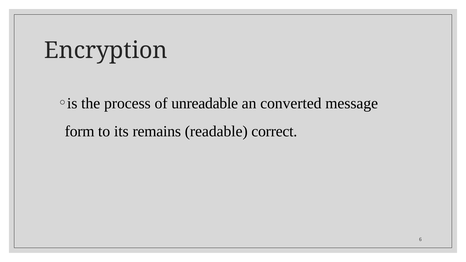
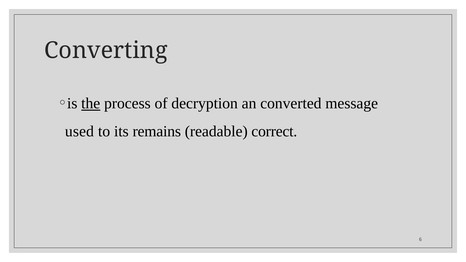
Encryption: Encryption -> Converting (106, 51)
the underline: none -> present (91, 103)
unreadable: unreadable -> decryption (205, 103)
form: form -> used (79, 131)
